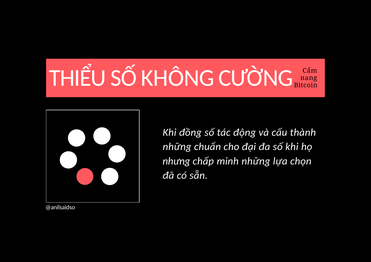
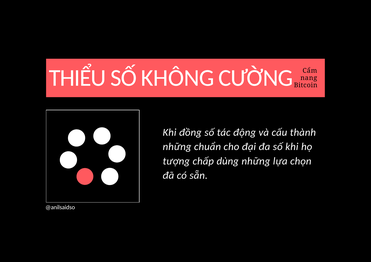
nhưng: nhưng -> tượng (176, 161)
minh: minh -> dùng (228, 161)
